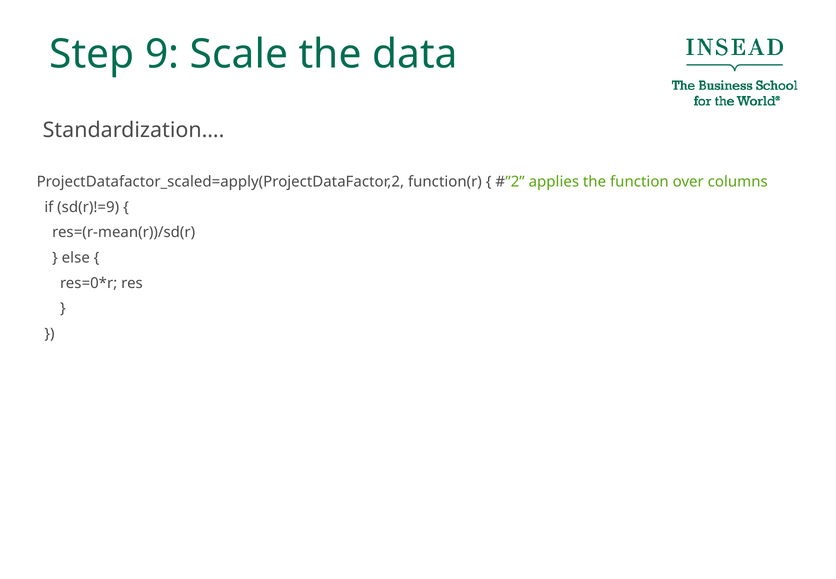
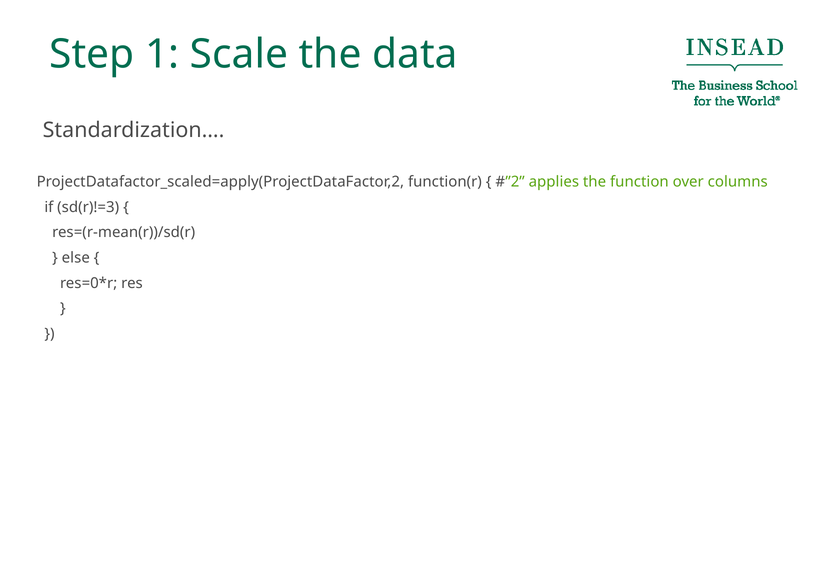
9: 9 -> 1 (162, 54)
sd(r)!=9: sd(r)!=9 -> sd(r)!=3 (88, 207)
